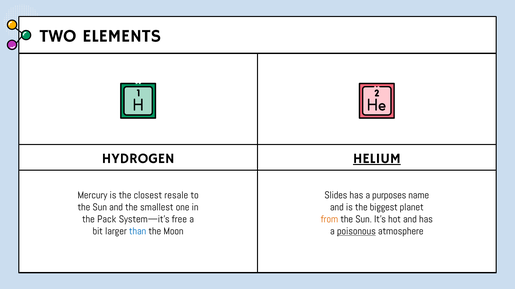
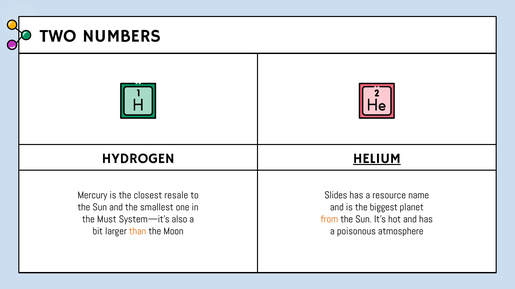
ELEMENTS: ELEMENTS -> NUMBERS (122, 36)
purposes: purposes -> resource (389, 196)
Pack: Pack -> Must (107, 220)
free: free -> also (179, 220)
than colour: blue -> orange (138, 232)
poisonous underline: present -> none (356, 232)
